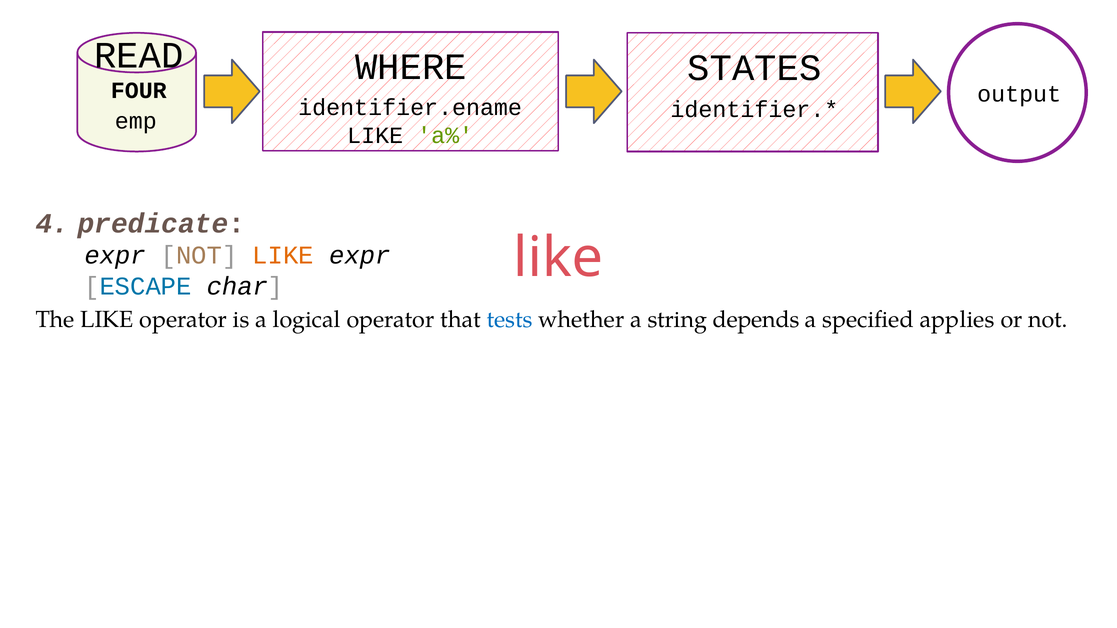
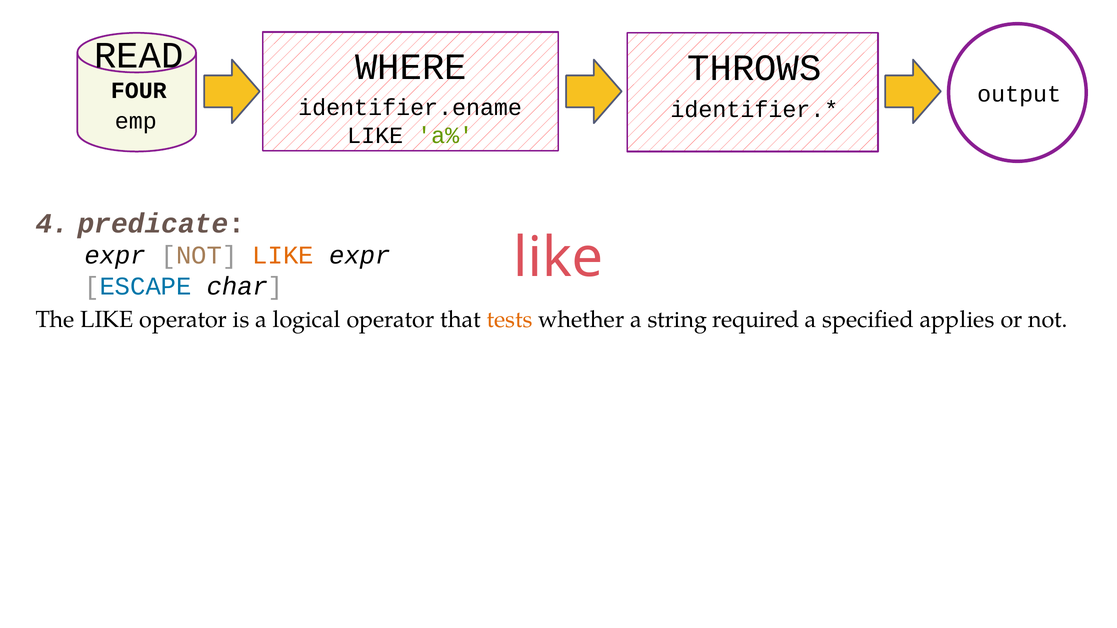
STATES: STATES -> THROWS (754, 68)
tests colour: blue -> orange (510, 320)
depends: depends -> required (756, 320)
